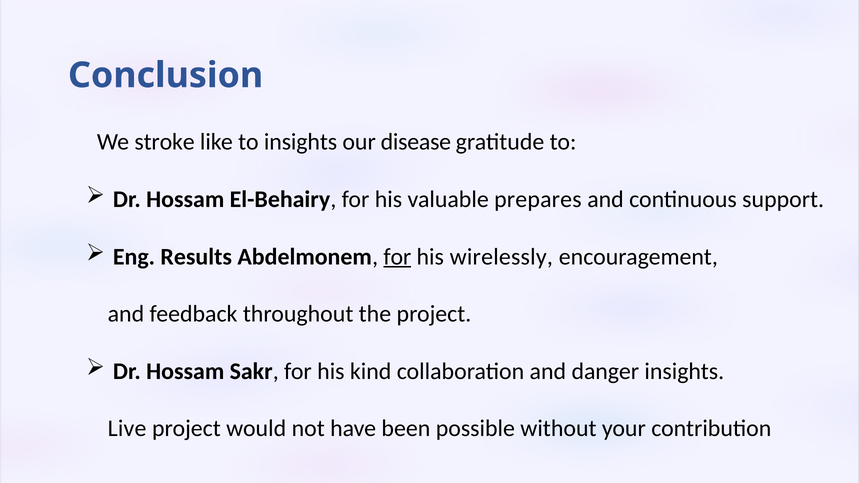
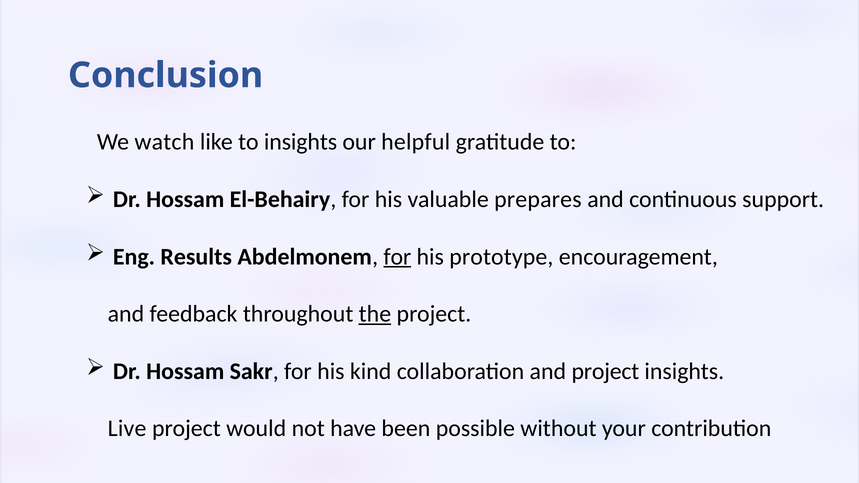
stroke: stroke -> watch (164, 142)
disease: disease -> helpful (416, 142)
wirelessly: wirelessly -> prototype (501, 257)
the underline: none -> present (375, 314)
and danger: danger -> project (605, 371)
